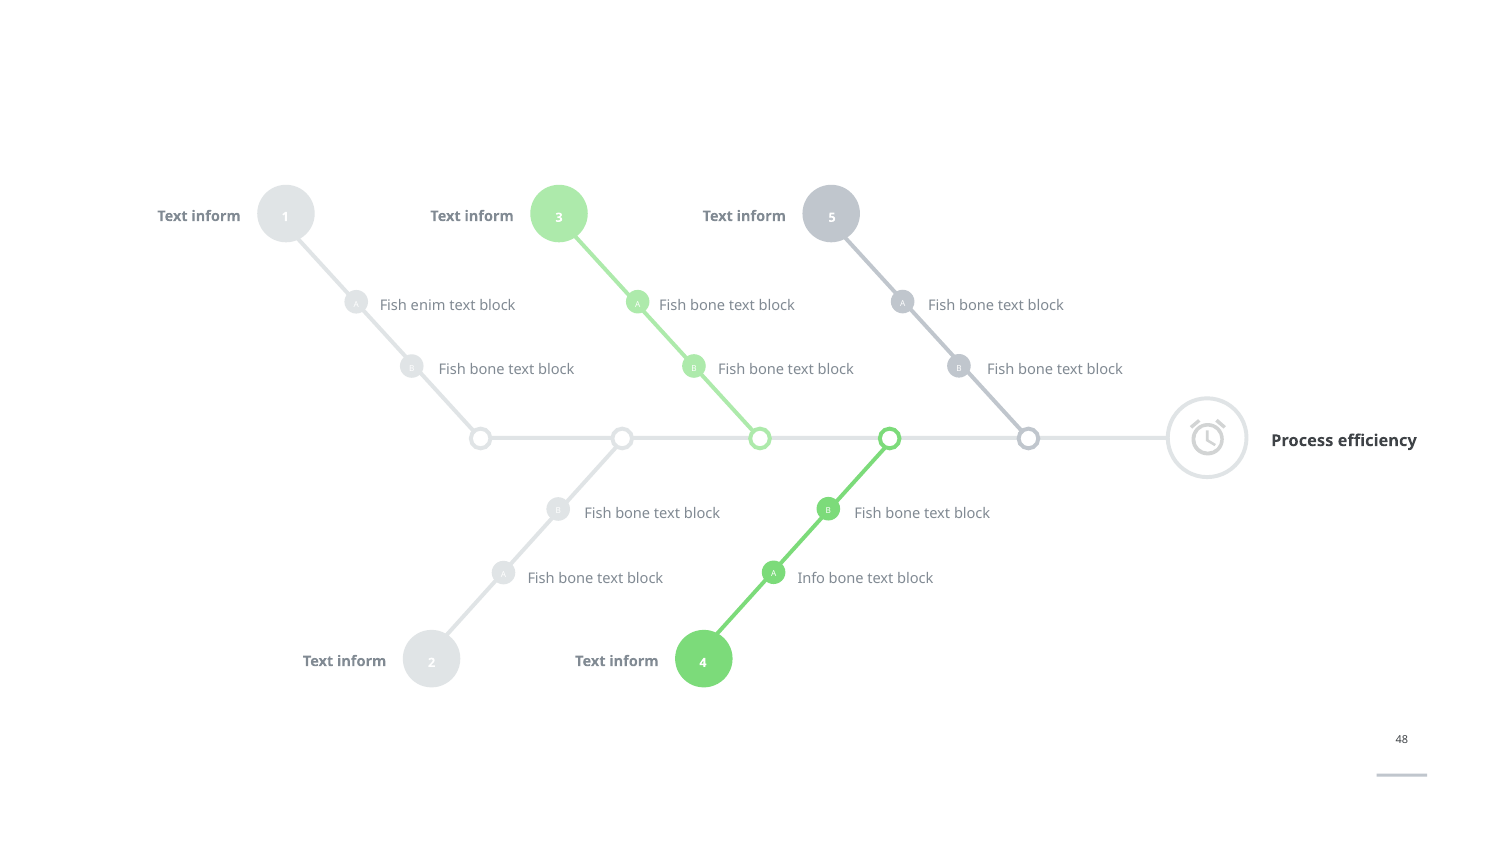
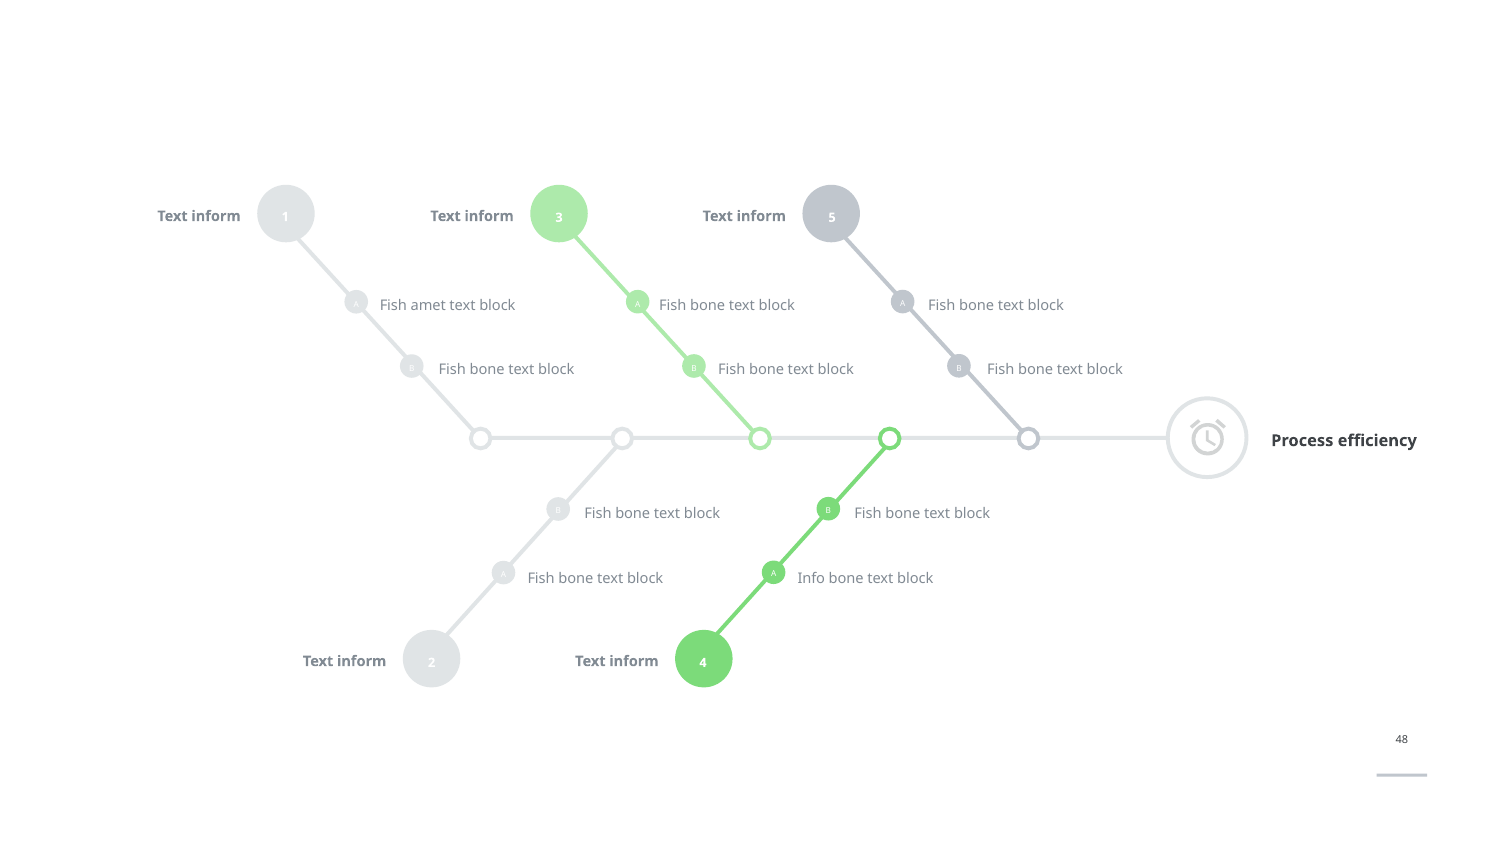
enim: enim -> amet (428, 306)
